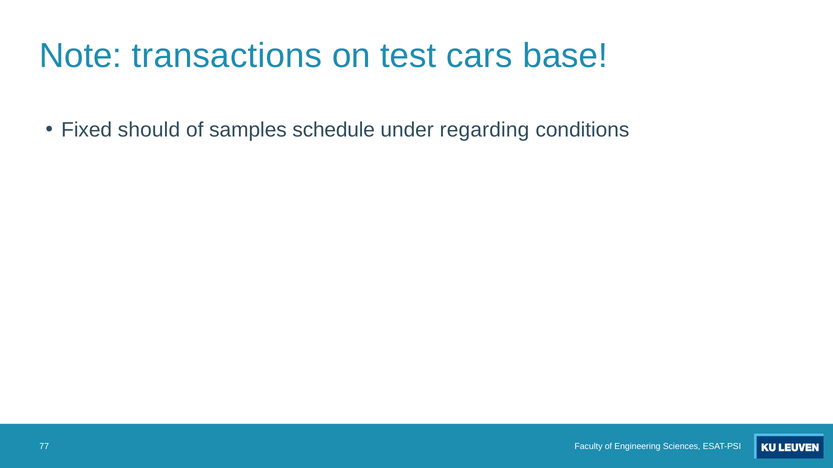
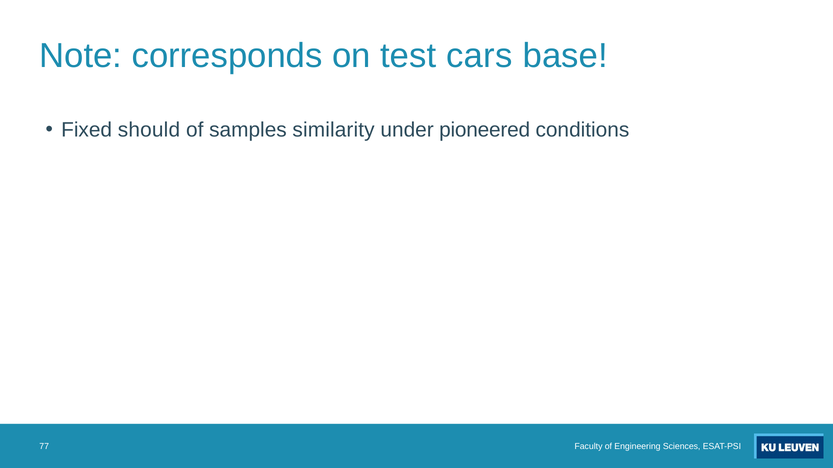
transactions: transactions -> corresponds (227, 56)
schedule: schedule -> similarity (334, 130)
regarding: regarding -> pioneered (485, 130)
